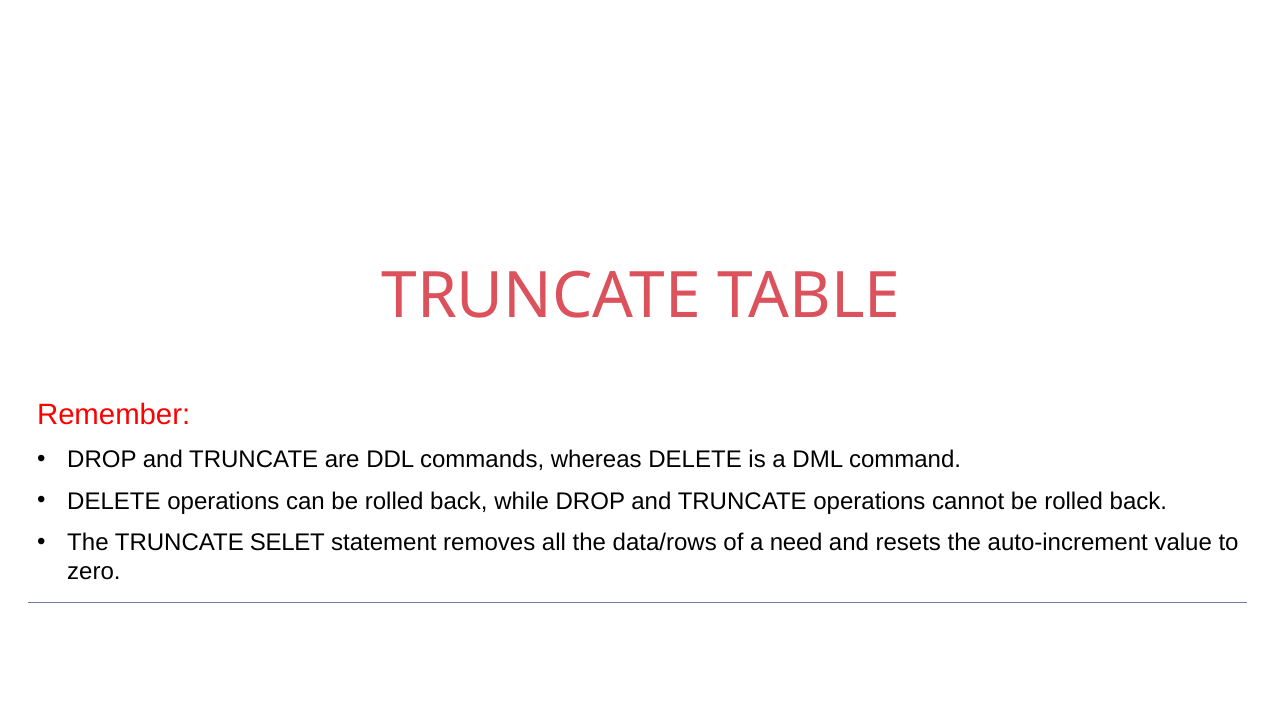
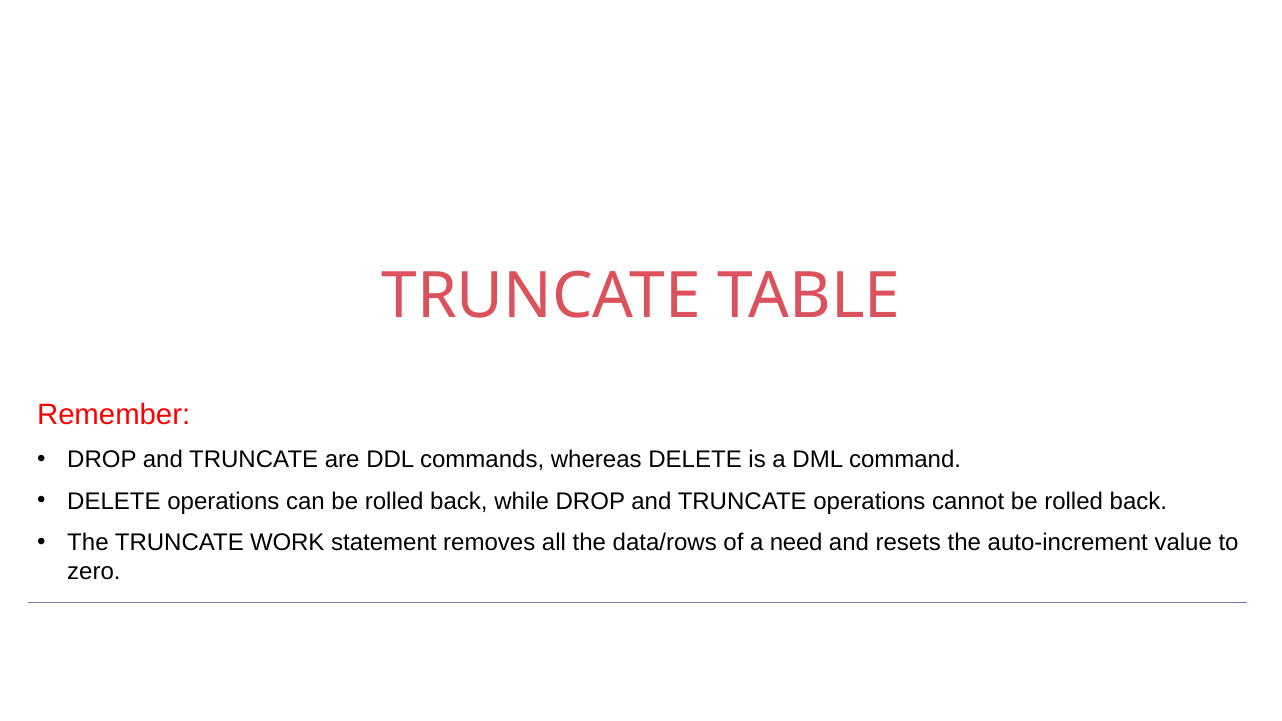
SELET: SELET -> WORK (287, 543)
